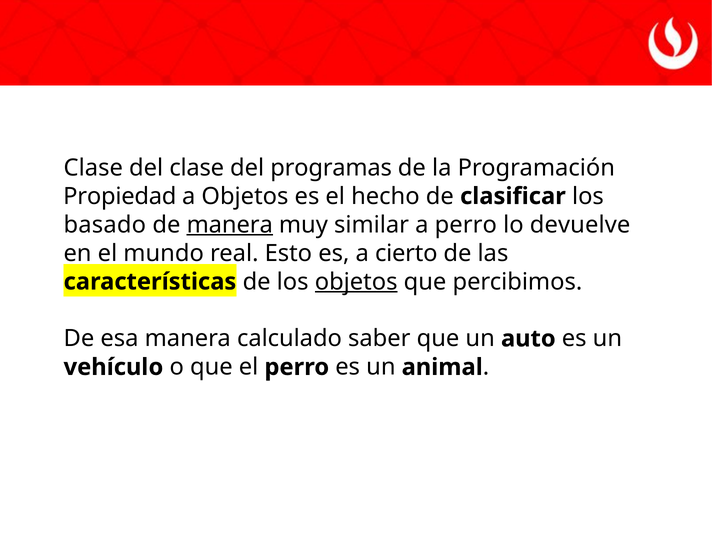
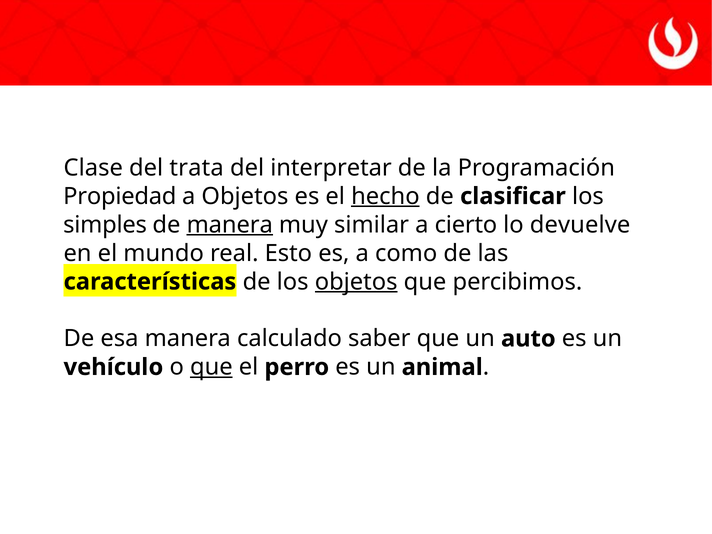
del clase: clase -> trata (197, 168)
programas: programas -> interpretar (331, 168)
hecho underline: none -> present (385, 196)
basado: basado -> simples (105, 225)
a perro: perro -> cierto (466, 225)
cierto: cierto -> como (406, 253)
que underline: none -> present (211, 367)
